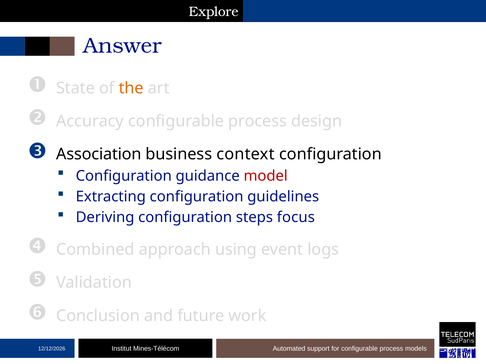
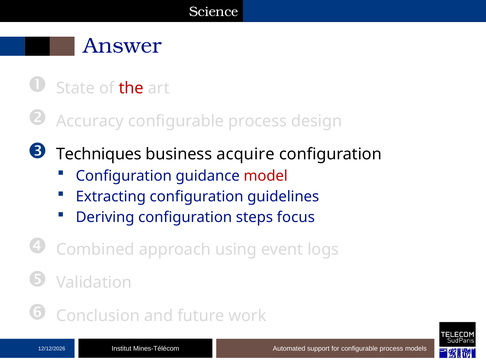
Explore: Explore -> Science (214, 12)
the colour: orange -> red (131, 88)
Association: Association -> Techniques (99, 155)
context: context -> acquire (246, 155)
